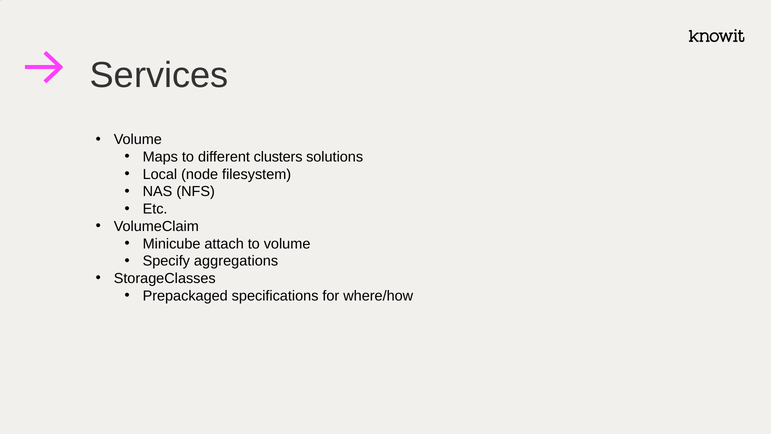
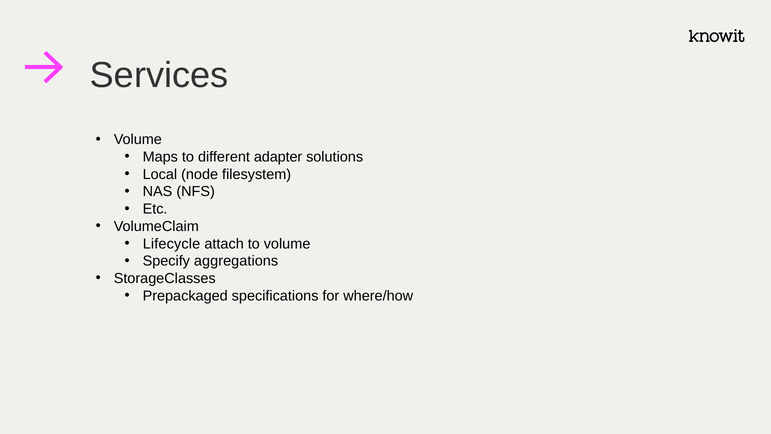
clusters: clusters -> adapter (278, 157)
Minicube: Minicube -> Lifecycle (171, 244)
